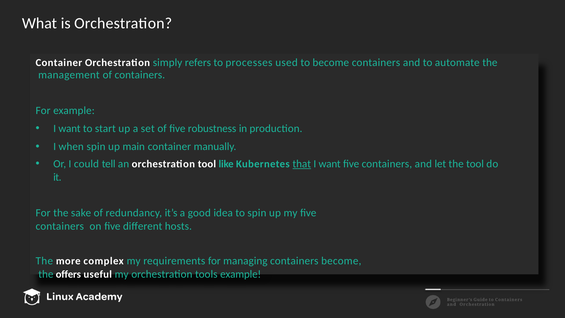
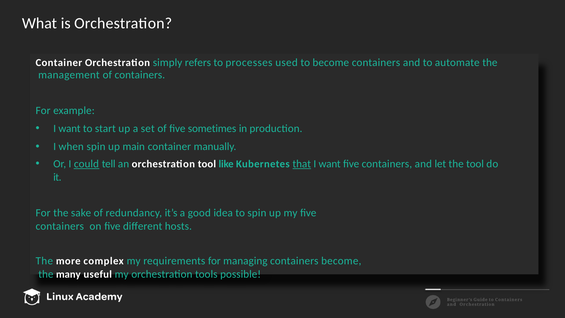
robustness: robustness -> sometimes (212, 129)
could underline: none -> present (86, 164)
offers: offers -> many (68, 274)
tools example: example -> possible (241, 274)
